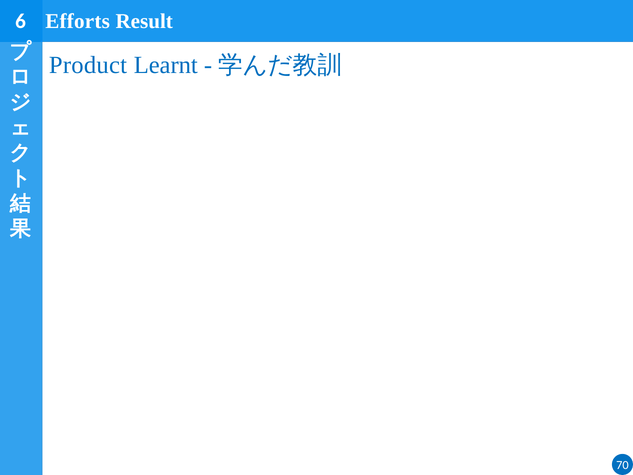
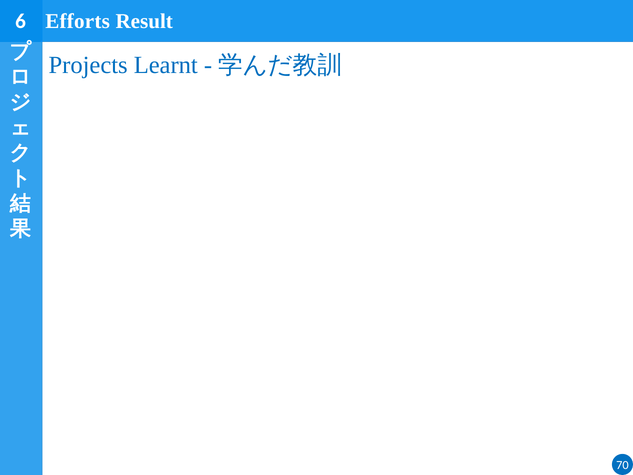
Product: Product -> Projects (88, 65)
